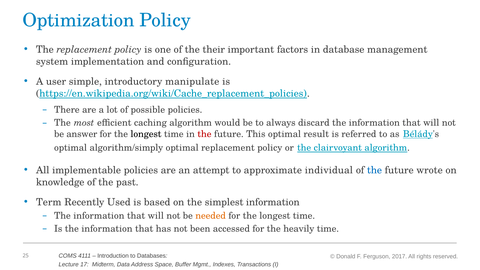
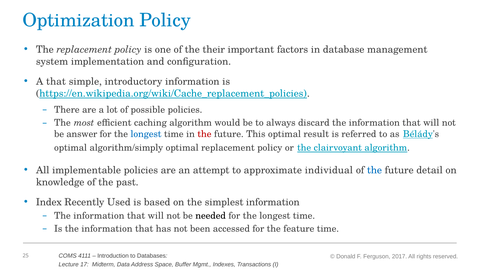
A user: user -> that (56, 81)
introductory manipulate: manipulate -> information (192, 81)
longest colour: black -> blue (146, 134)
wrote: wrote -> detail (430, 170)
Term: Term -> Index (49, 202)
needed colour: orange -> black (211, 216)
heavily: heavily -> feature (299, 229)
